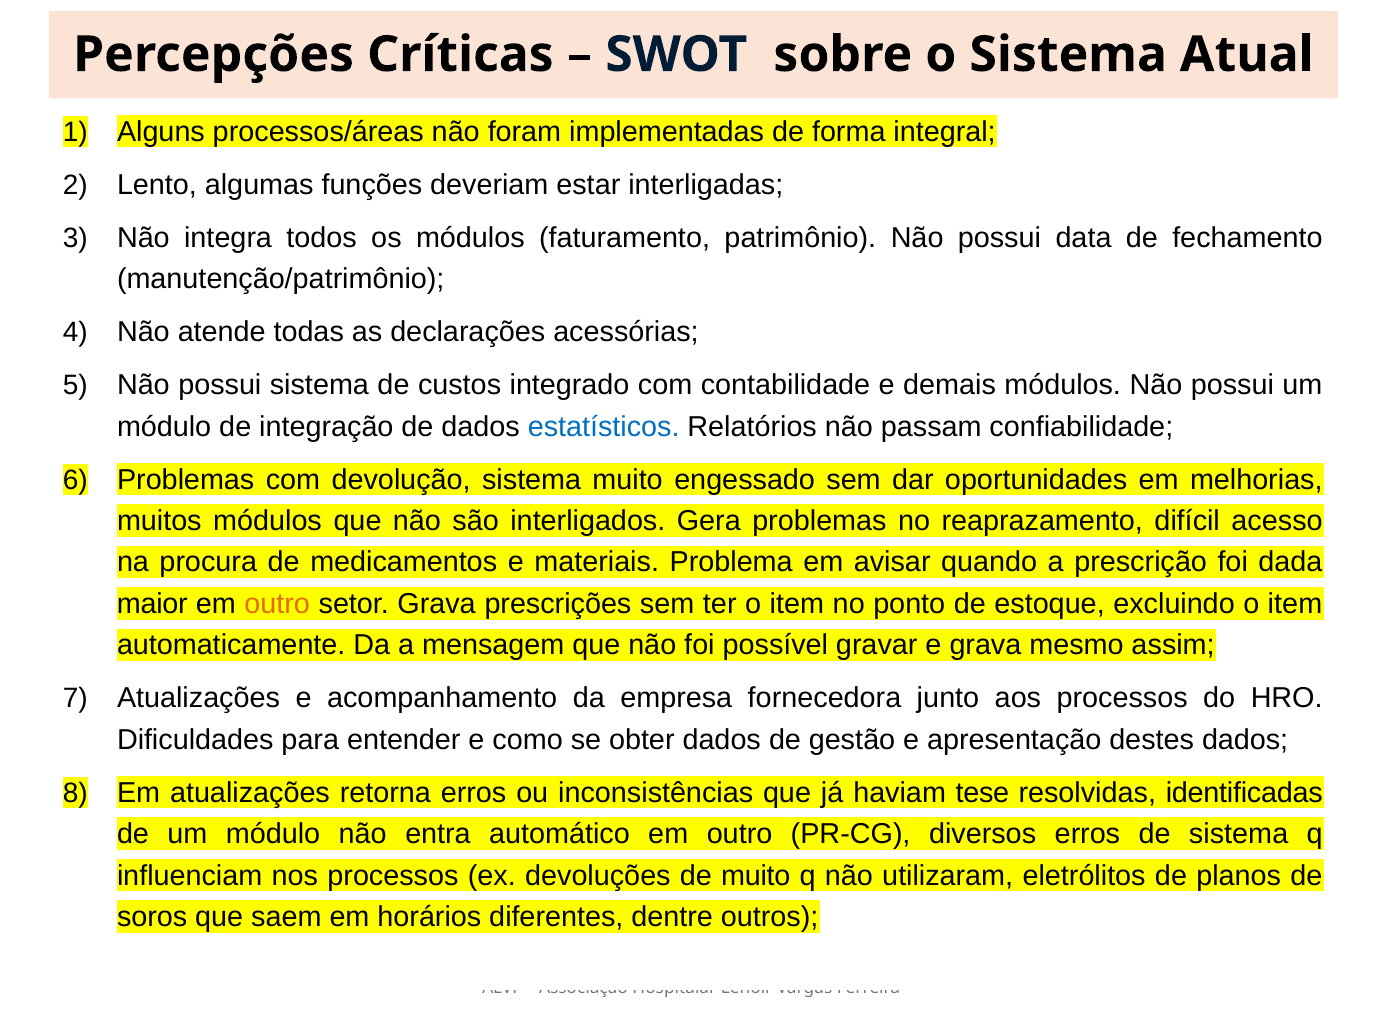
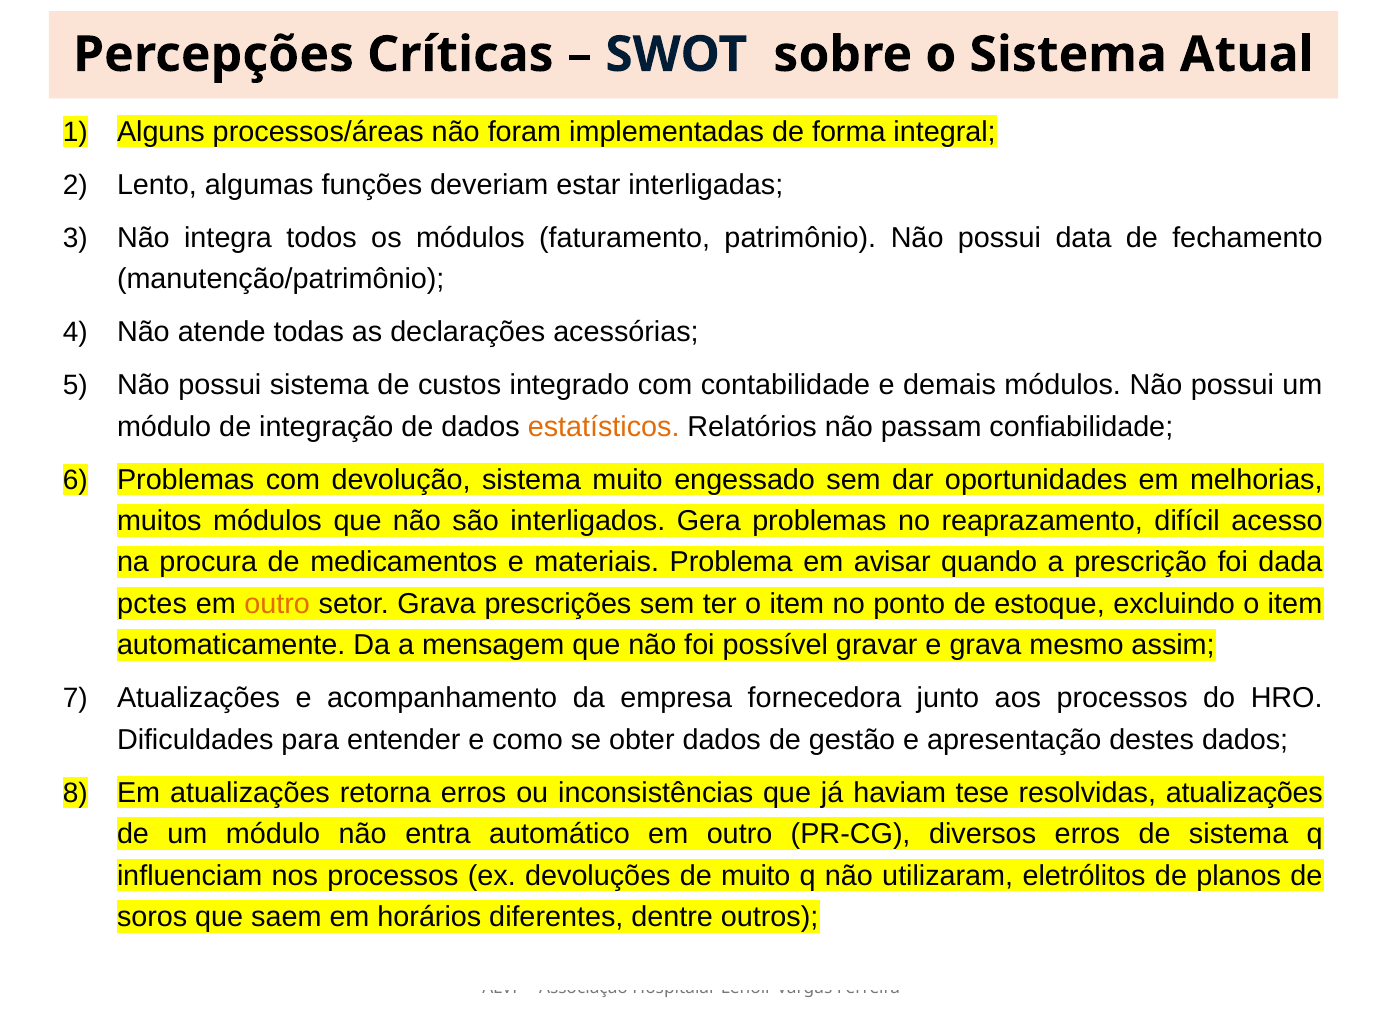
estatísticos colour: blue -> orange (604, 427)
maior: maior -> pctes (152, 604)
resolvidas identificadas: identificadas -> atualizações (1244, 793)
